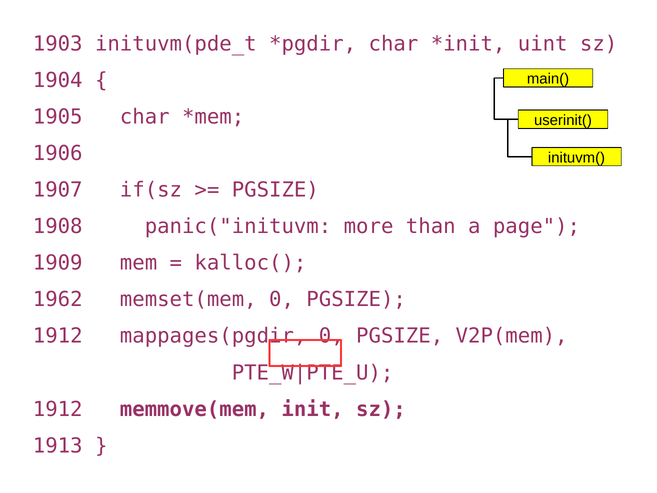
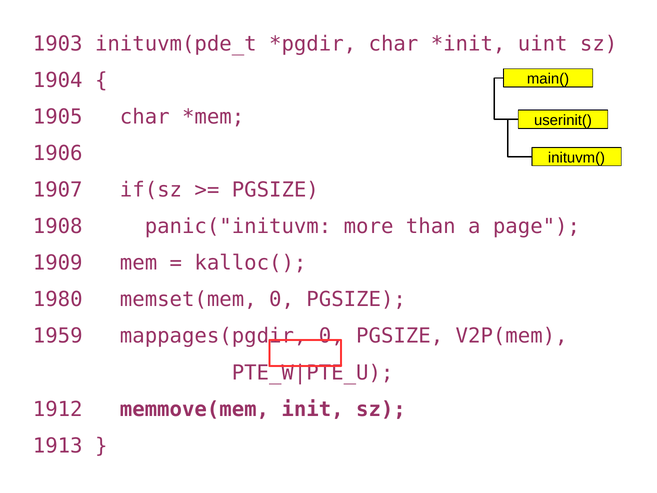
1962: 1962 -> 1980 (58, 299)
1912: 1912 -> 1959 (58, 336)
